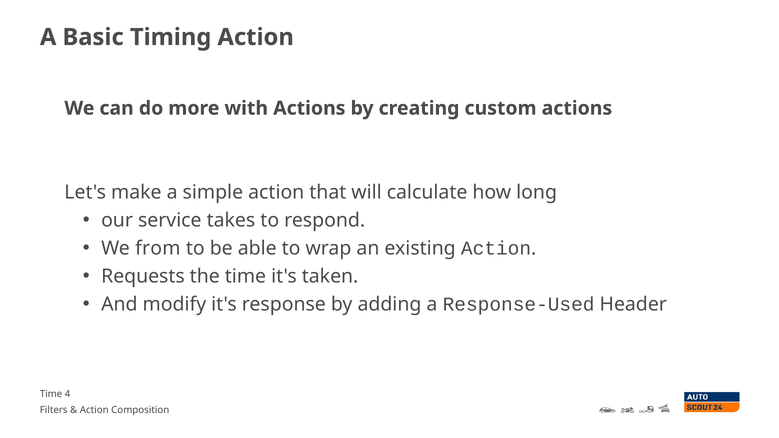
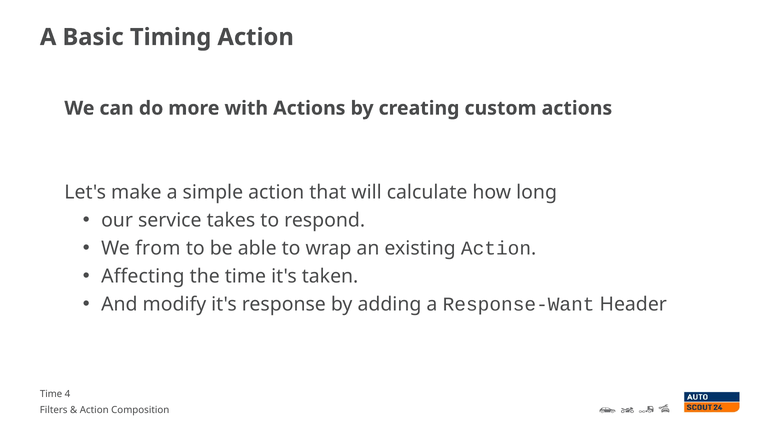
Requests: Requests -> Affecting (143, 276)
Response-Used: Response-Used -> Response-Want (519, 305)
